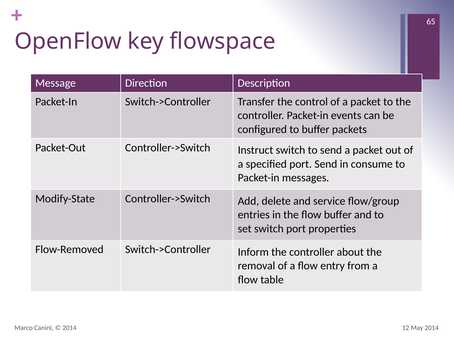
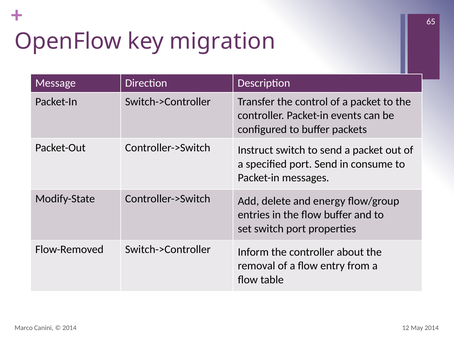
flowspace: flowspace -> migration (223, 42)
service: service -> energy (329, 201)
